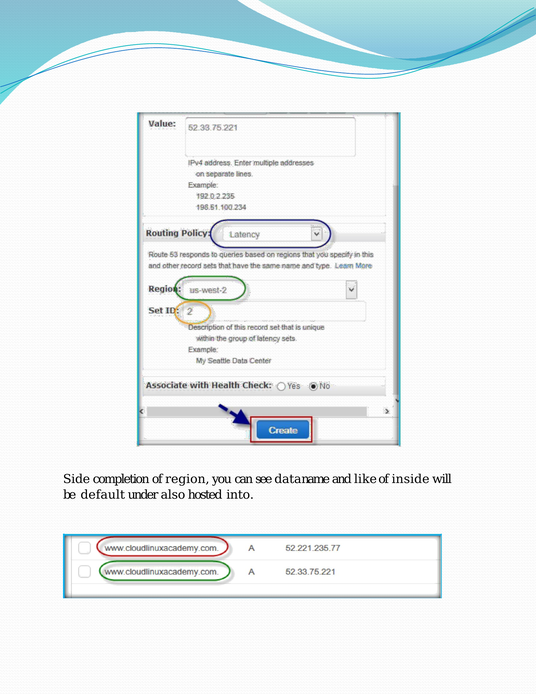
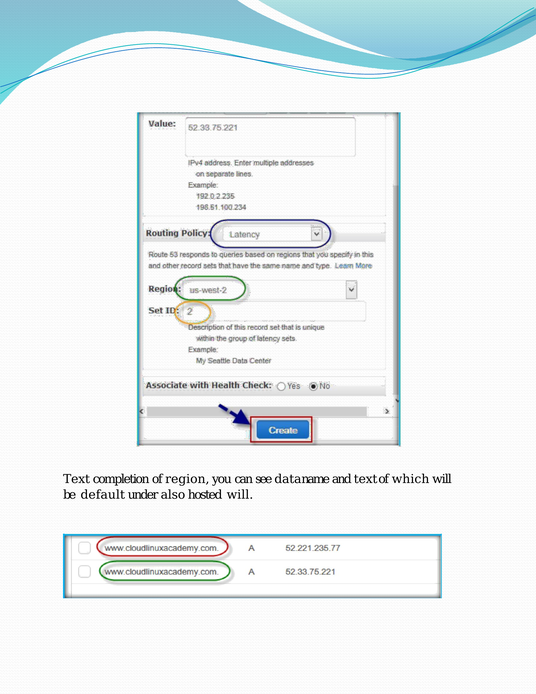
Side: Side -> Text (77, 479)
and like: like -> text (366, 479)
inside: inside -> which (411, 479)
hosted into: into -> will (240, 495)
